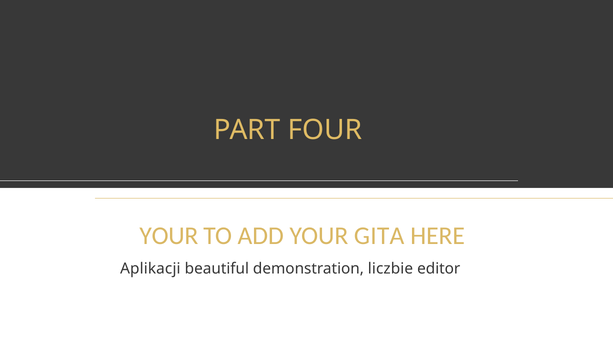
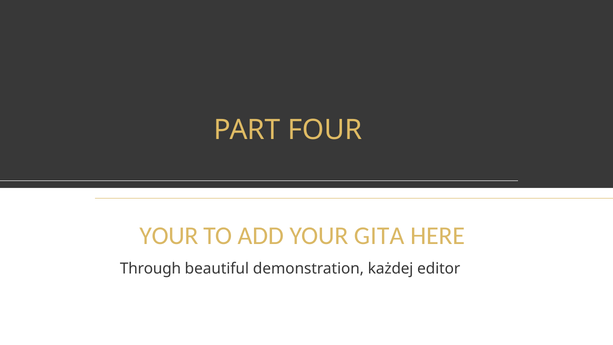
Aplikacji: Aplikacji -> Through (151, 269)
liczbie: liczbie -> każdej (391, 269)
